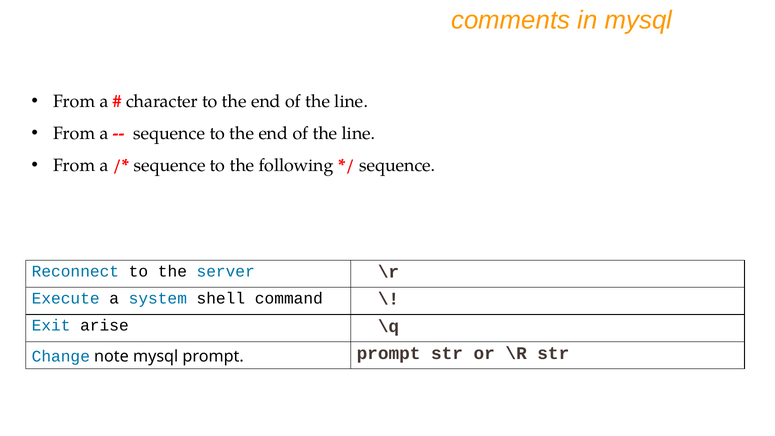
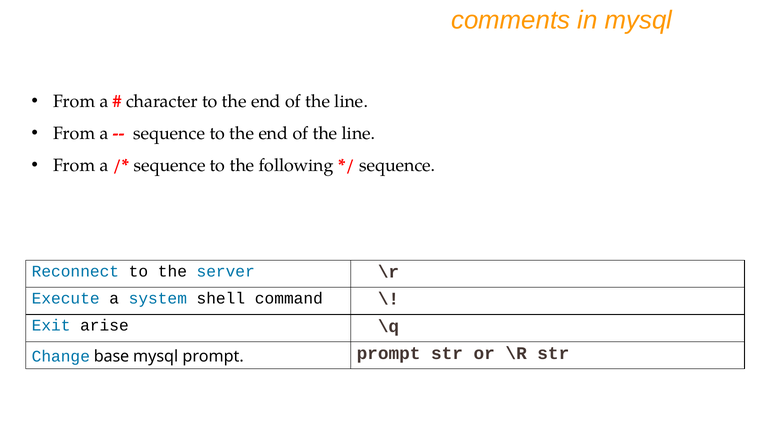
note: note -> base (112, 356)
